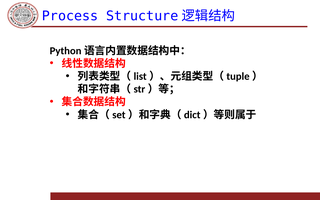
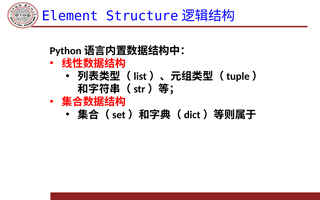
Process: Process -> Element (70, 16)
